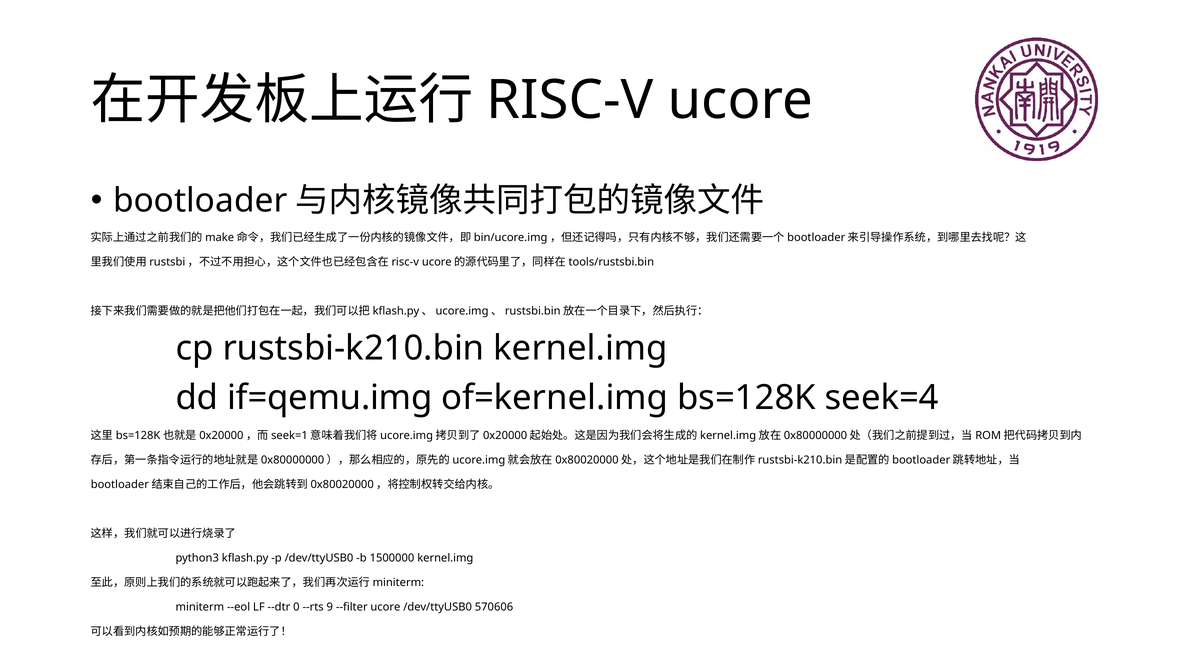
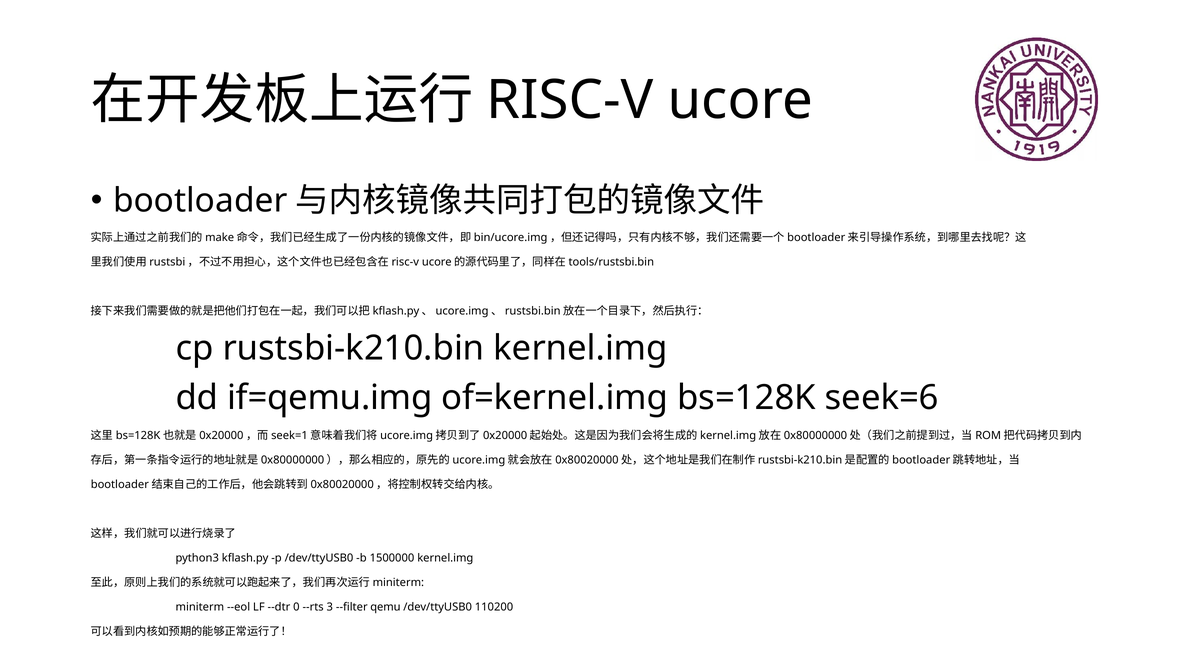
seek=4: seek=4 -> seek=6 (882, 398)
9: 9 -> 3 (330, 607)
--filter ucore: ucore -> qemu (385, 607)
570606: 570606 -> 110200 (494, 607)
